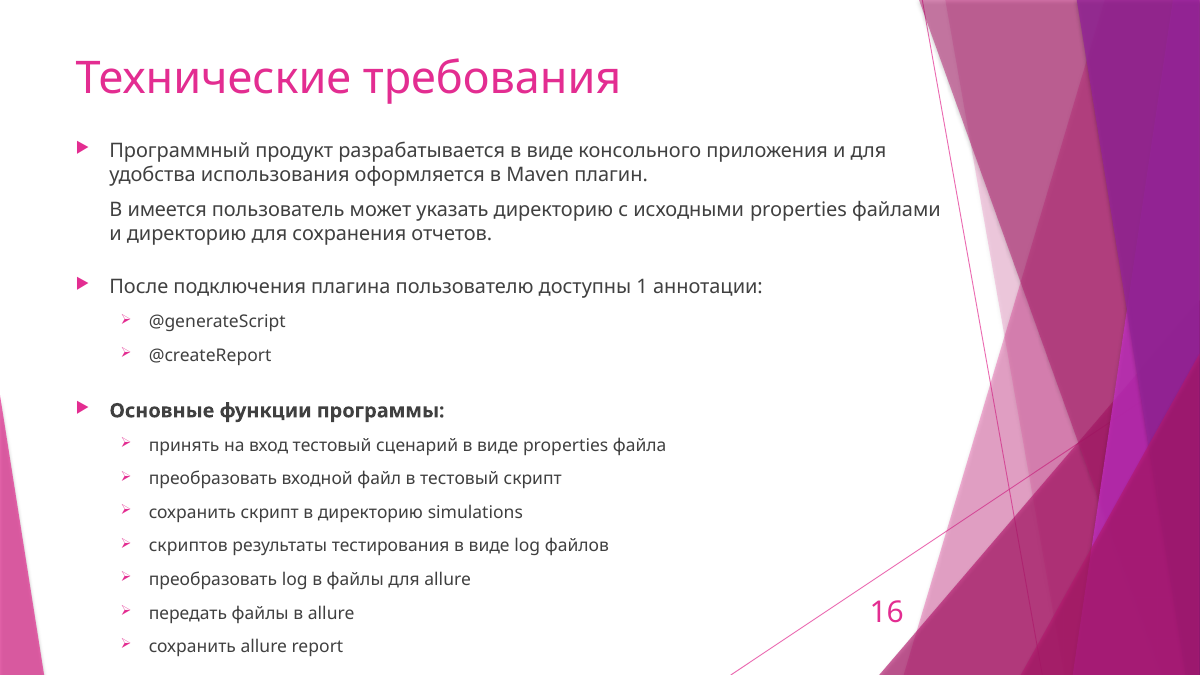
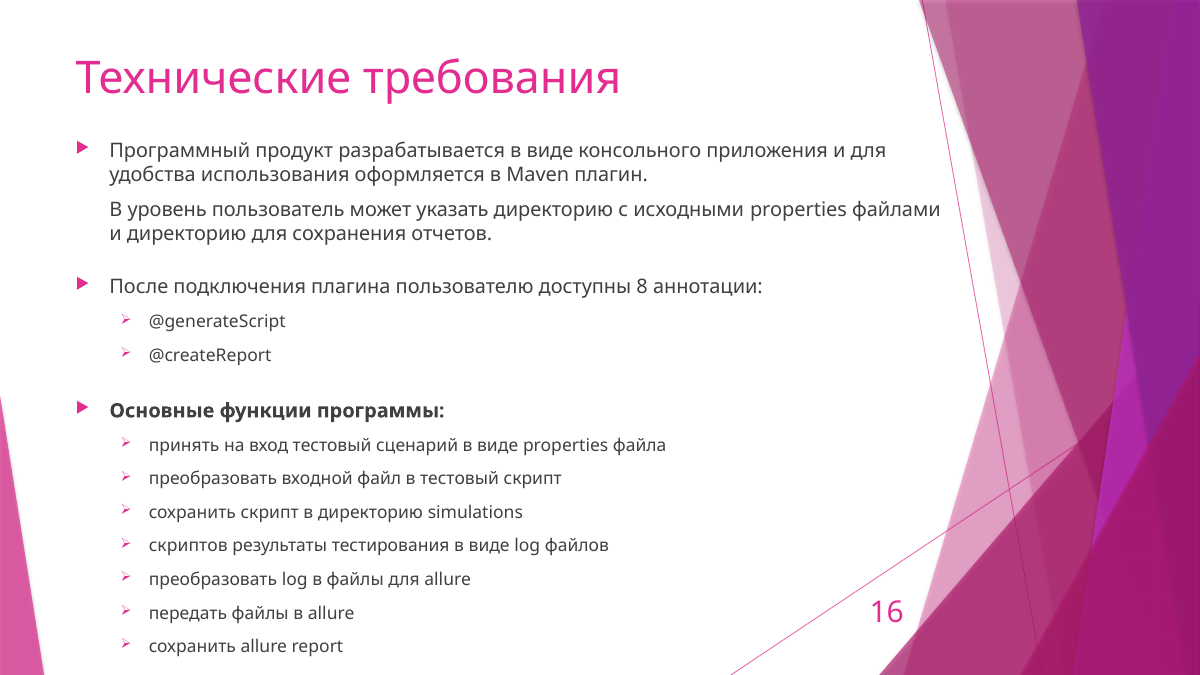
имеется: имеется -> уровень (167, 210)
1: 1 -> 8 (642, 287)
